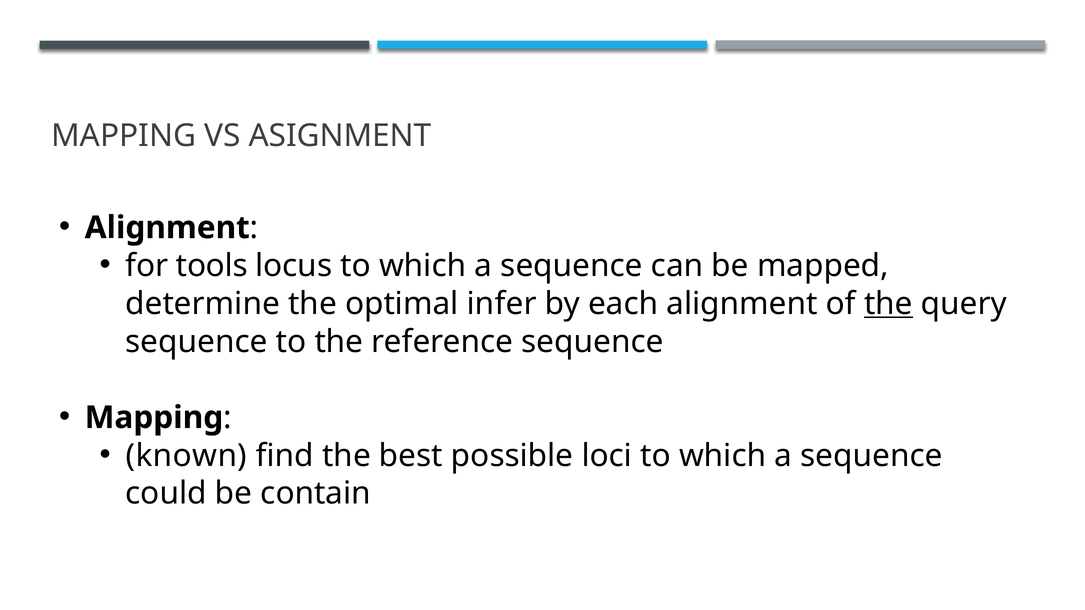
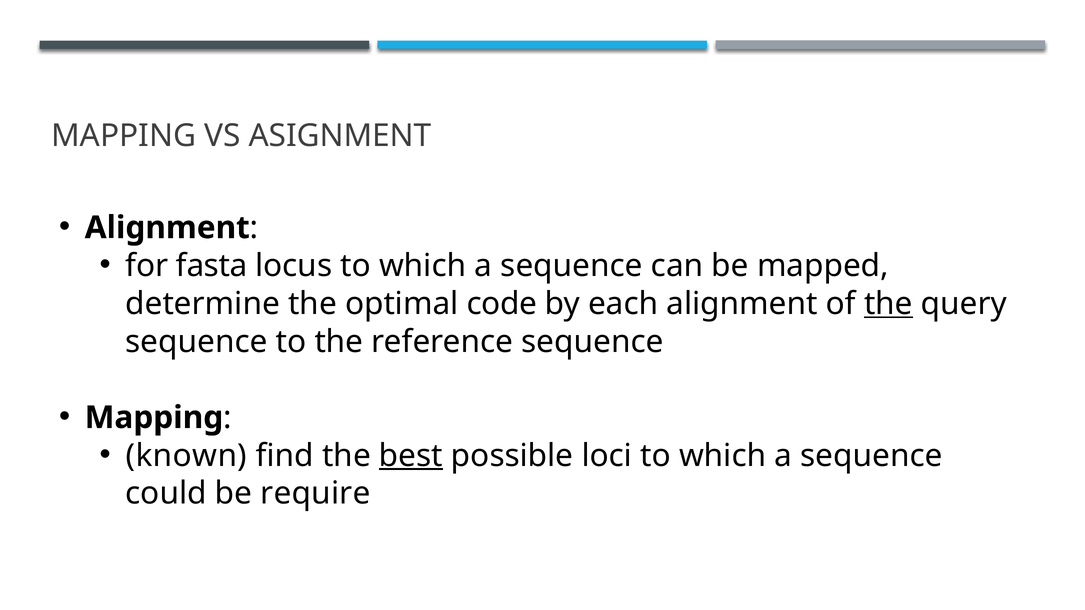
tools: tools -> fasta (212, 266)
infer: infer -> code (502, 304)
best underline: none -> present (411, 456)
contain: contain -> require (315, 494)
